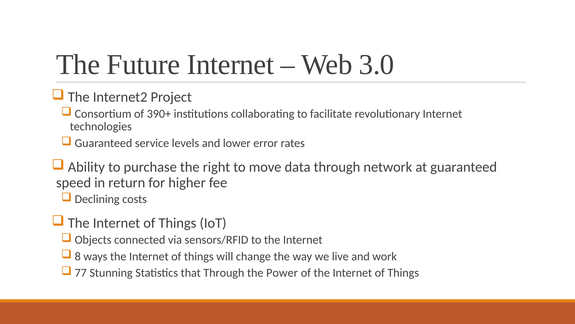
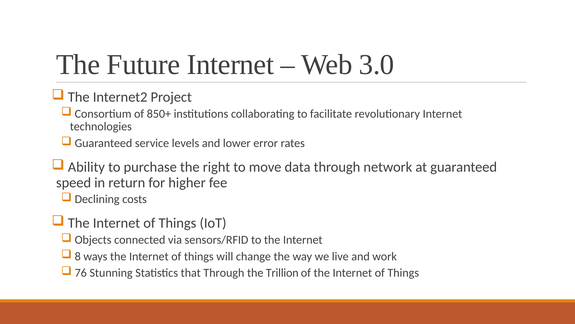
390+: 390+ -> 850+ (159, 114)
77: 77 -> 76 (81, 272)
Power: Power -> Trillion (282, 272)
